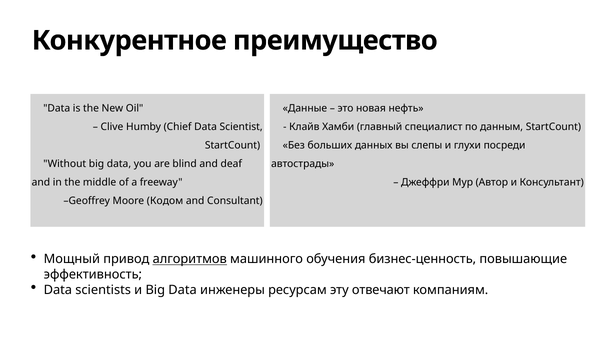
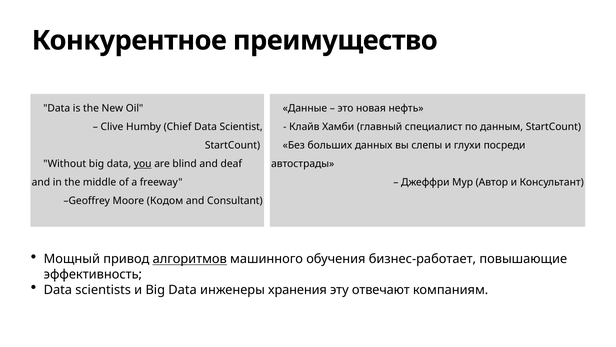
you underline: none -> present (143, 164)
бизнес-ценность: бизнес-ценность -> бизнес-работает (422, 259)
ресурсам: ресурсам -> хранения (298, 290)
